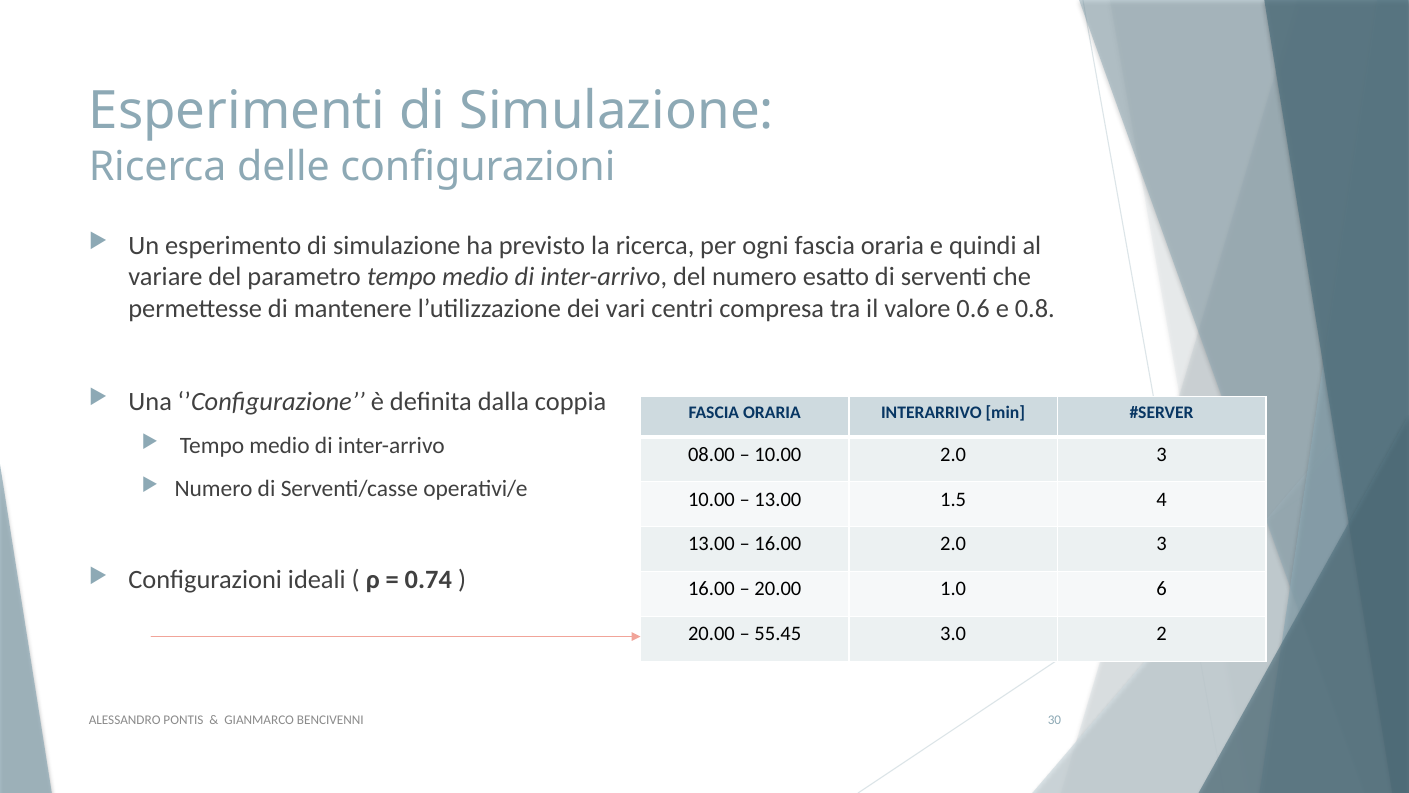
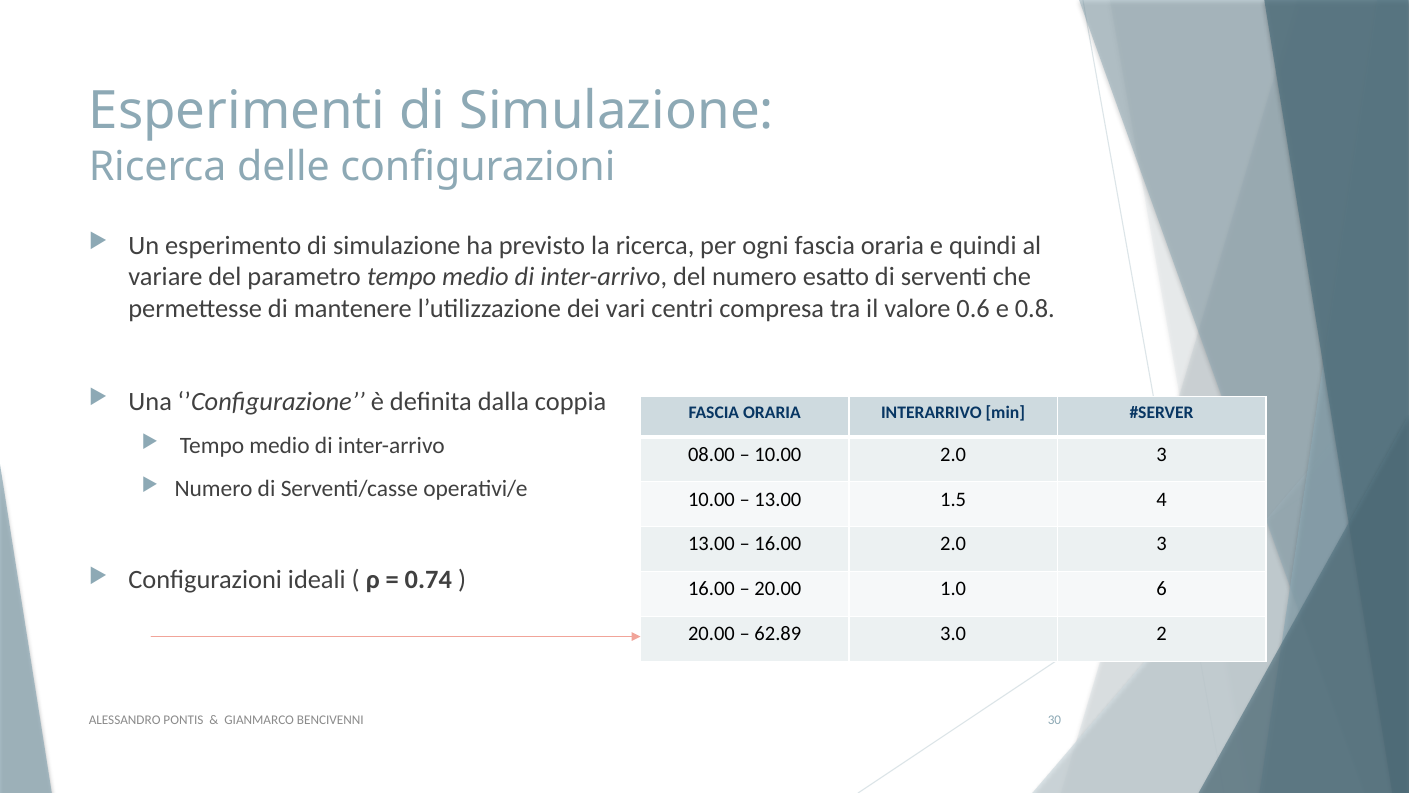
55.45: 55.45 -> 62.89 (778, 634)
